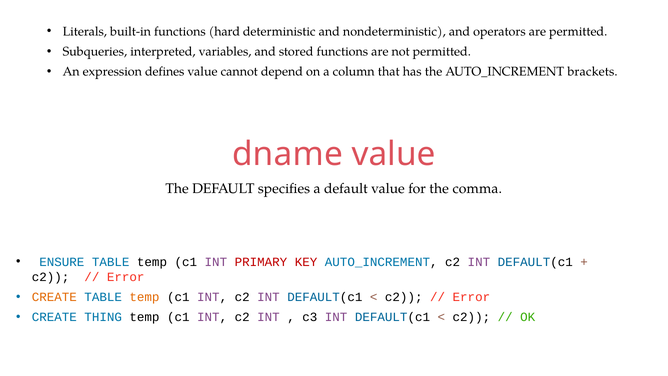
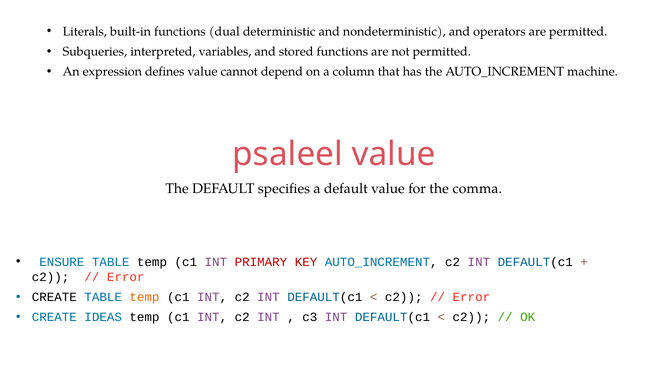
hard: hard -> dual (224, 31)
brackets: brackets -> machine (593, 72)
dname: dname -> psaleel (288, 154)
CREATE colour: orange -> black (54, 297)
THING: THING -> IDEAS (103, 317)
